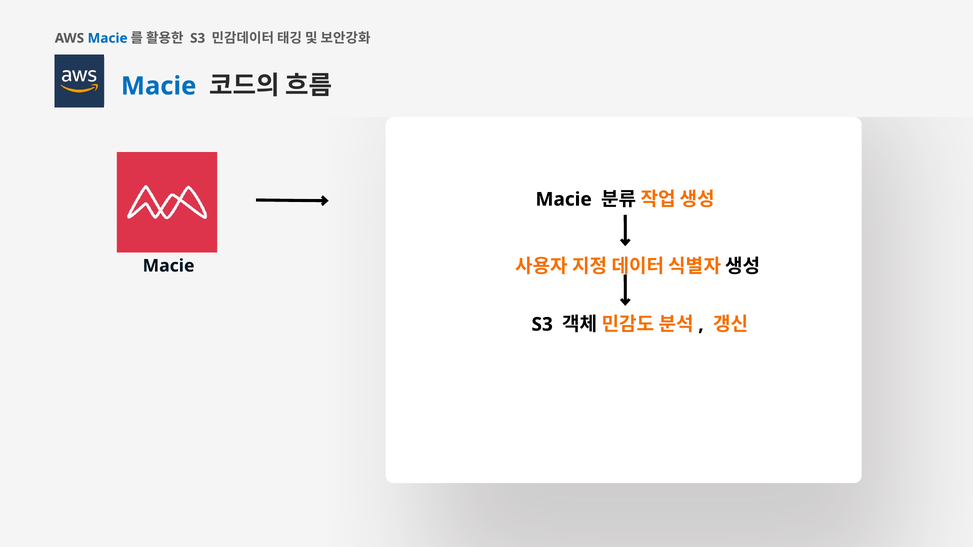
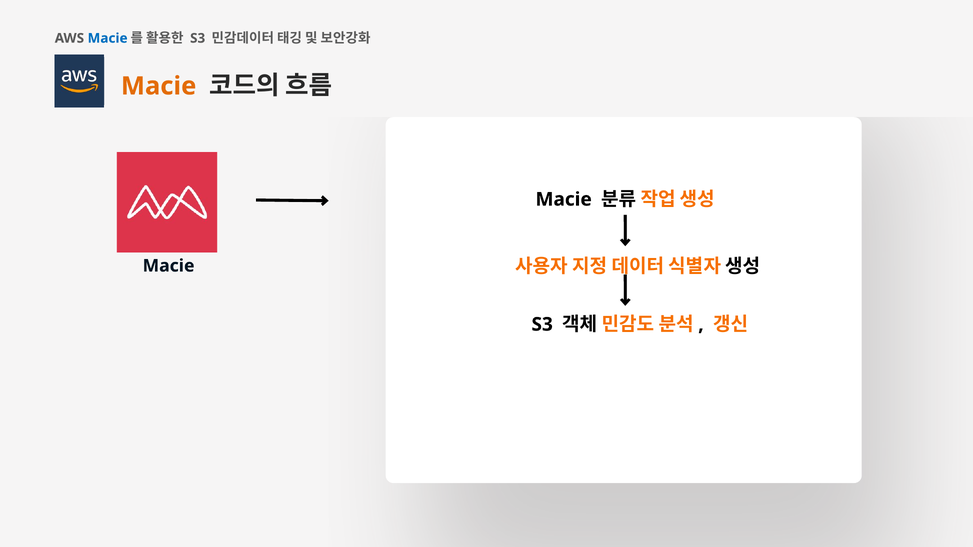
Macie colour: blue -> orange (159, 86)
